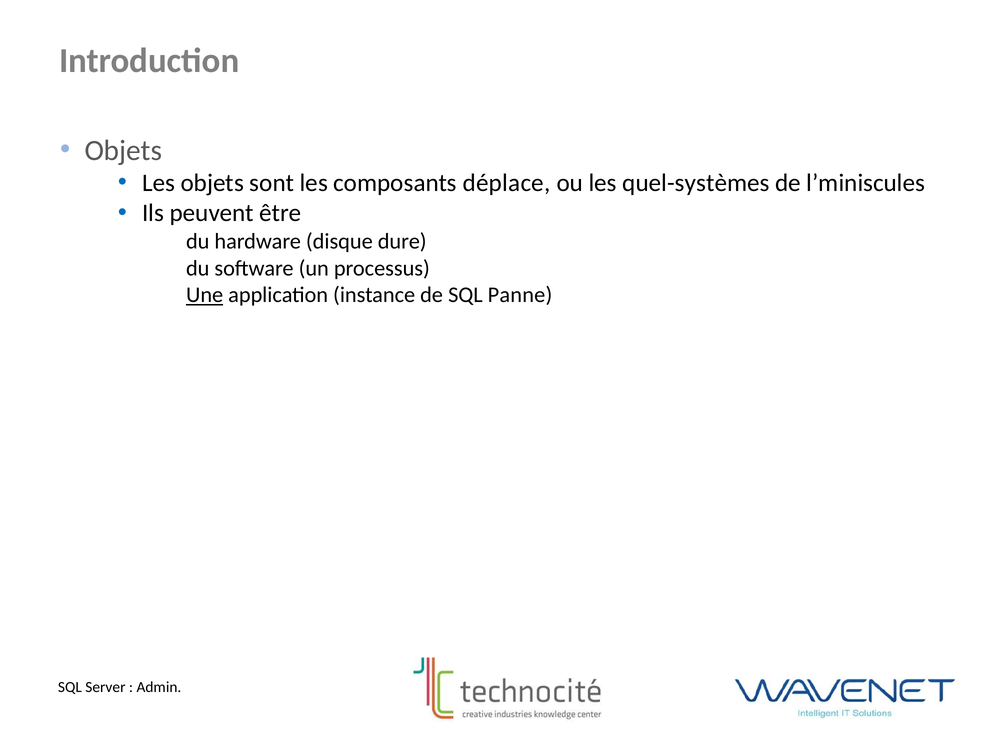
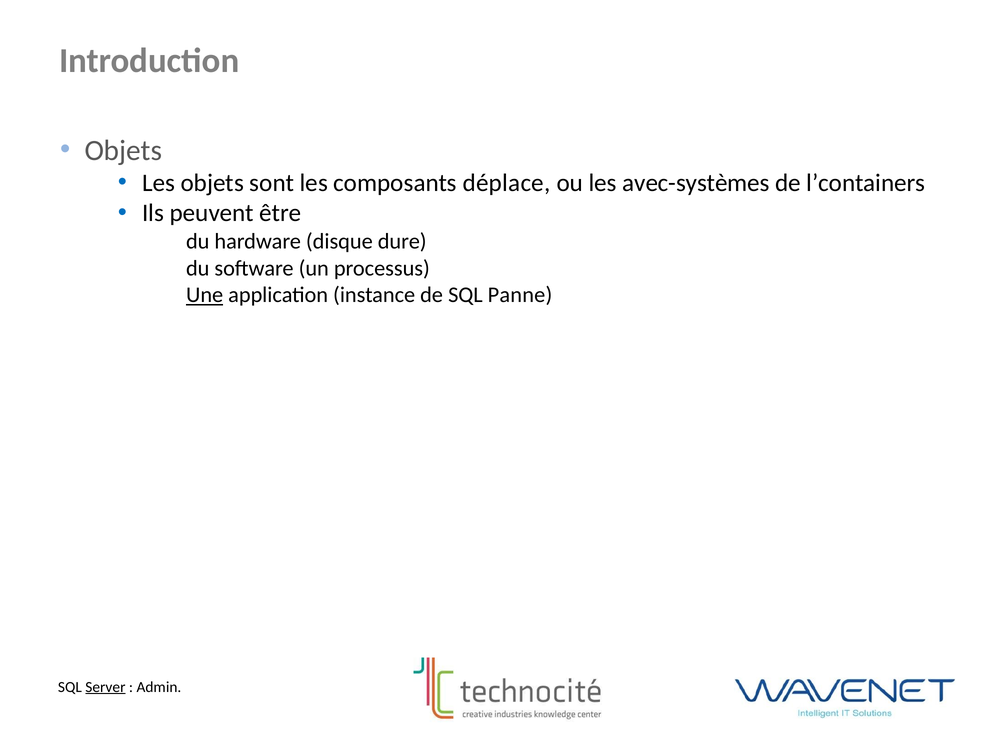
quel-systèmes: quel-systèmes -> avec-systèmes (696, 183)
l’miniscules: l’miniscules -> l’containers (866, 183)
Server underline: none -> present (105, 687)
